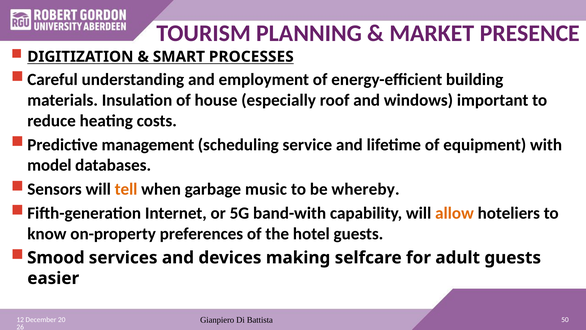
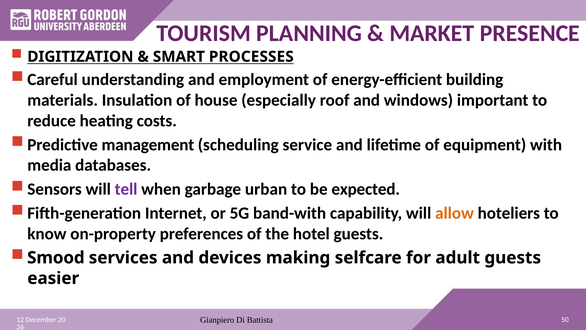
model: model -> media (49, 165)
tell colour: orange -> purple (126, 189)
music: music -> urban (266, 189)
whereby: whereby -> expected (366, 189)
